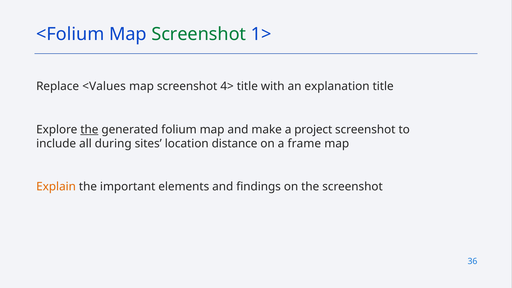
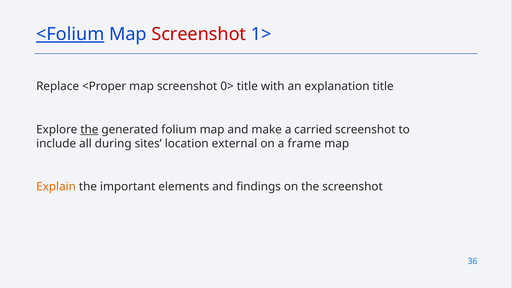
<Folium underline: none -> present (70, 34)
Screenshot colour: green -> red (199, 34)
<Values: <Values -> <Proper (104, 86)
4>: 4> -> 0> (227, 86)
project: project -> carried (313, 129)
distance: distance -> external (234, 144)
